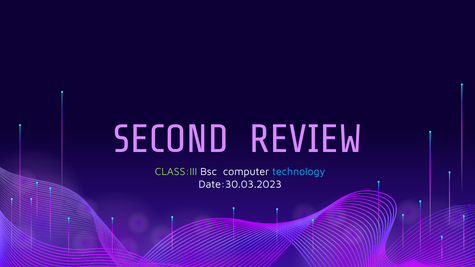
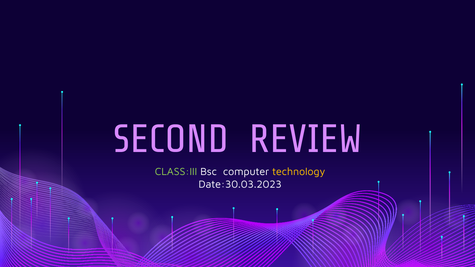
technology colour: light blue -> yellow (299, 172)
